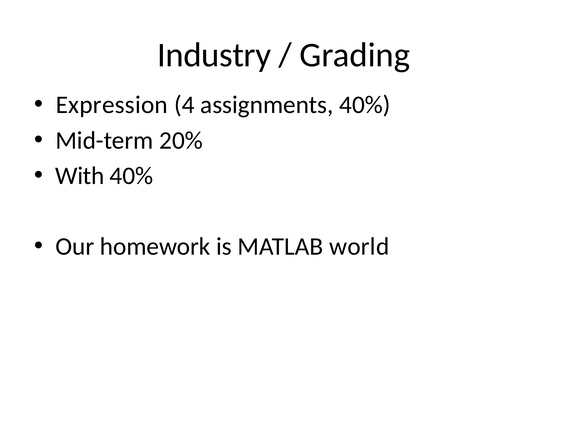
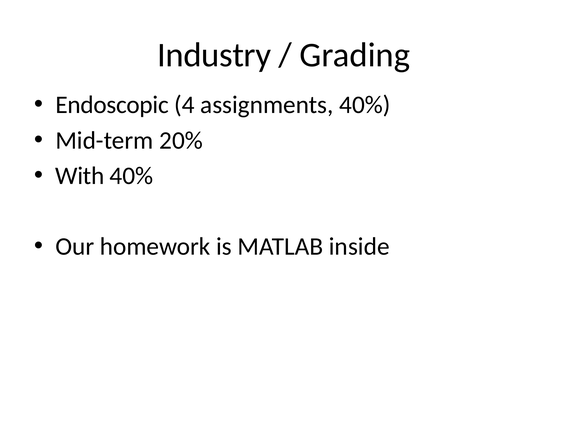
Expression: Expression -> Endoscopic (112, 105)
world: world -> inside (359, 246)
